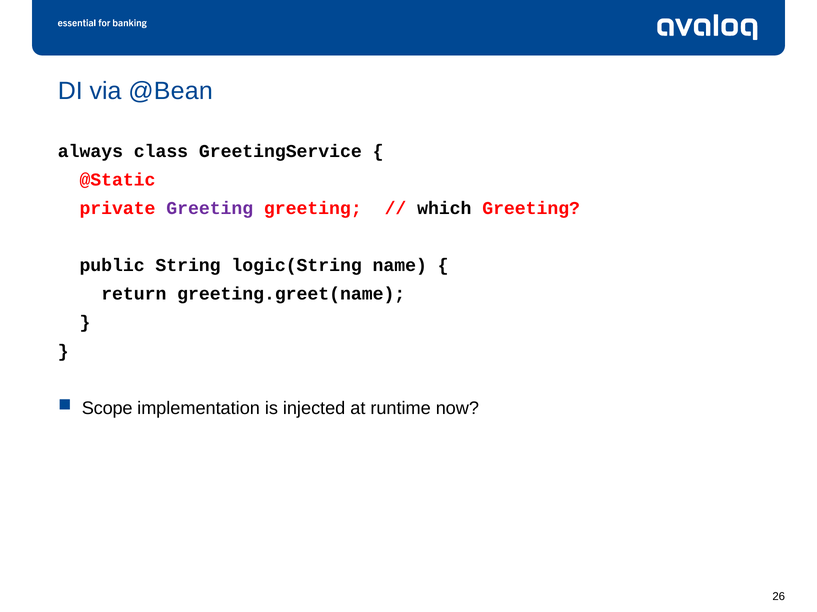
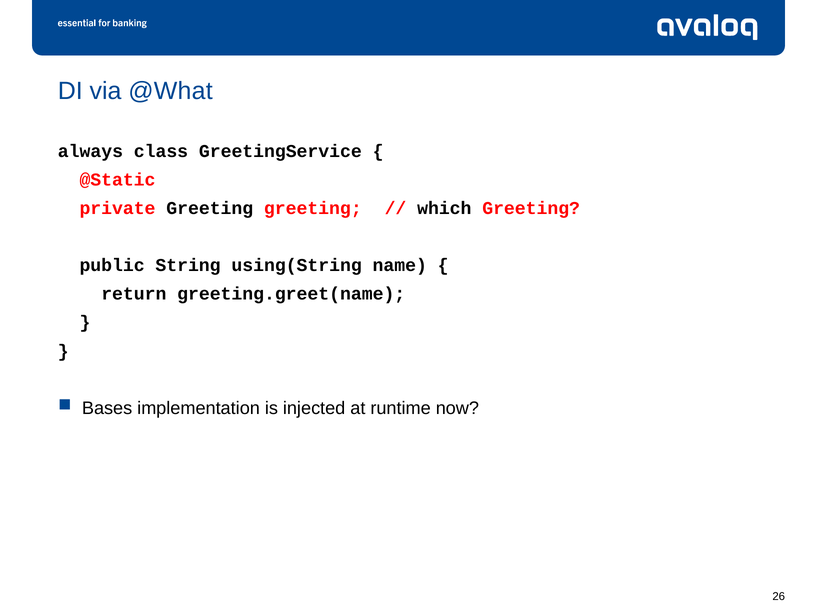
@Bean: @Bean -> @What (171, 91)
Greeting colour: purple -> black (210, 208)
logic(String: logic(String -> using(String (297, 266)
Scope: Scope -> Bases (107, 409)
